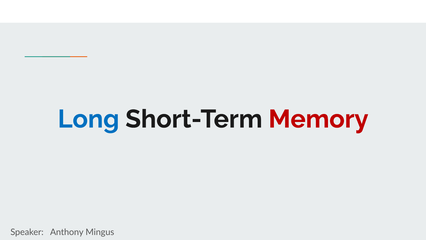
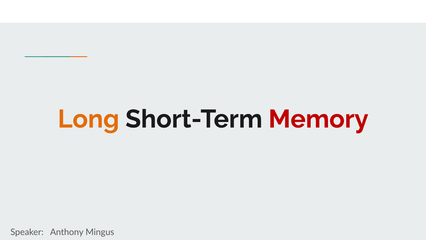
Long colour: blue -> orange (89, 119)
